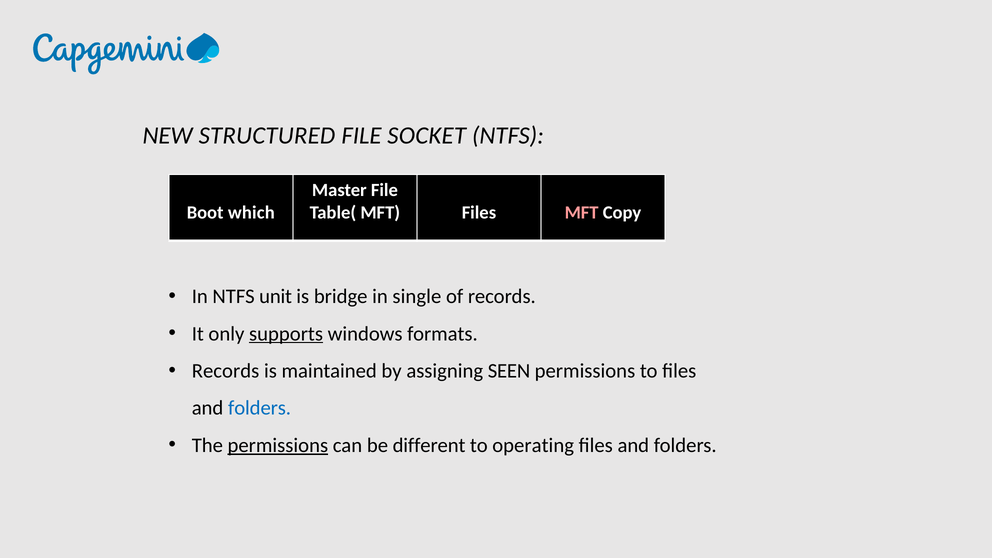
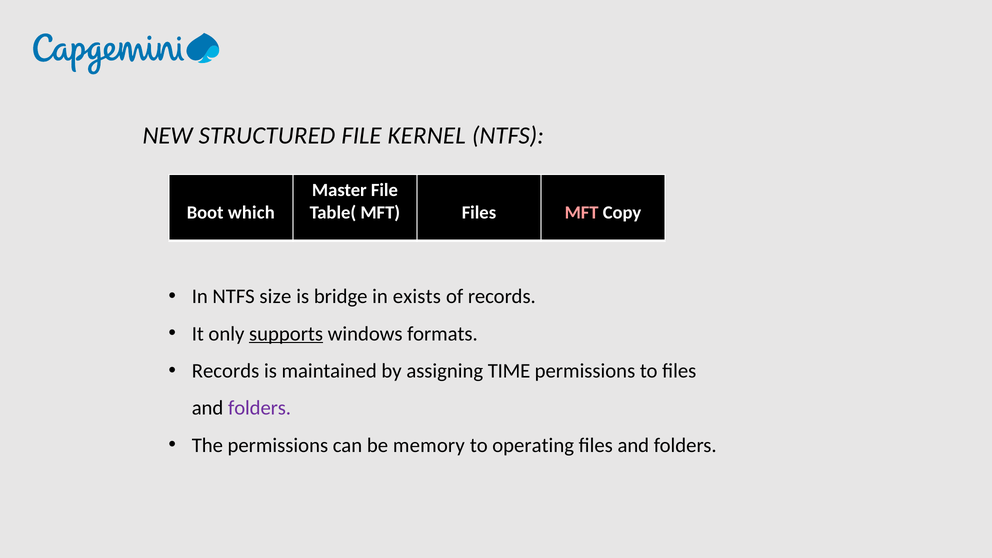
SOCKET: SOCKET -> KERNEL (427, 136)
unit: unit -> size (275, 296)
single: single -> exists (417, 296)
SEEN: SEEN -> TIME (509, 371)
folders colour: blue -> purple (260, 408)
permissions underline: present -> none (278, 445)
different: different -> memory (429, 445)
